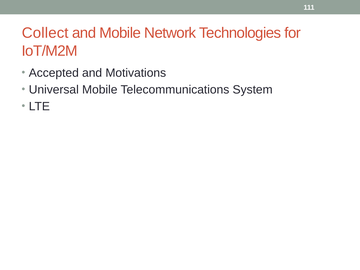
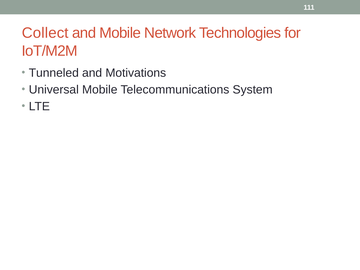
Accepted: Accepted -> Tunneled (54, 73)
